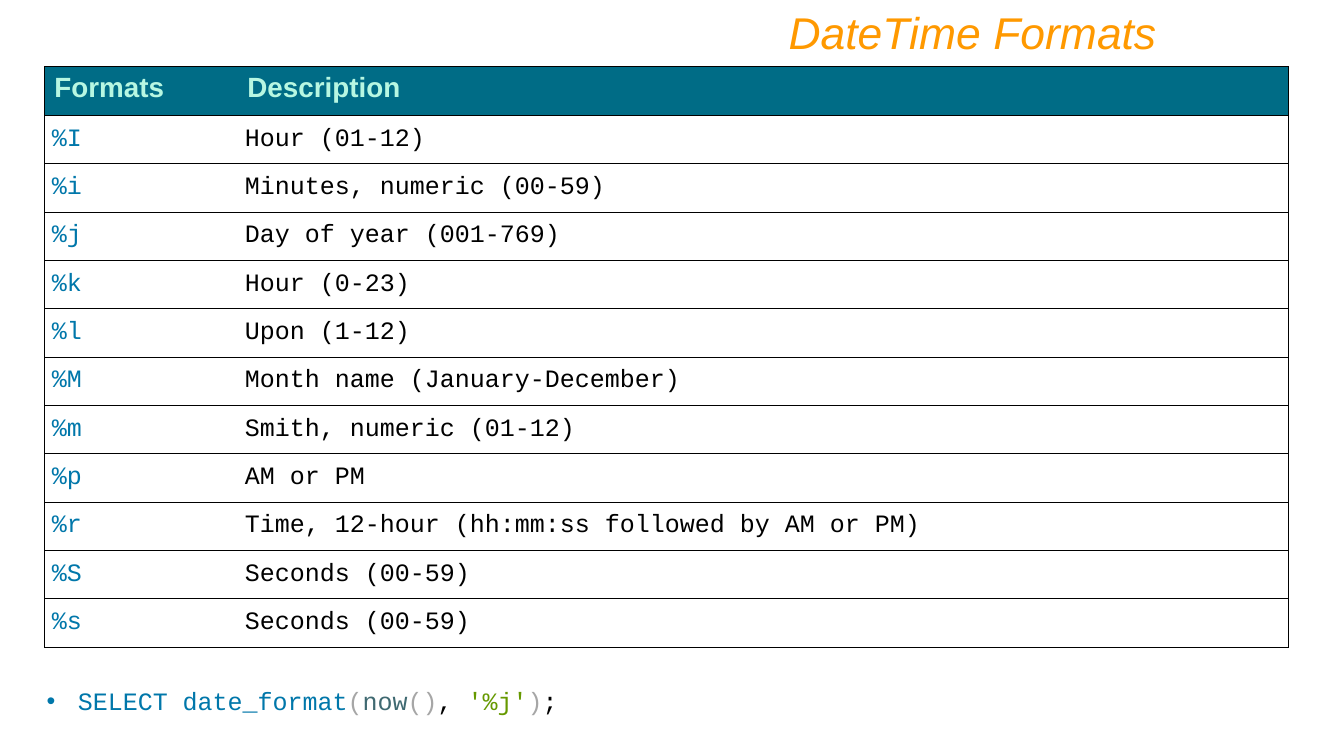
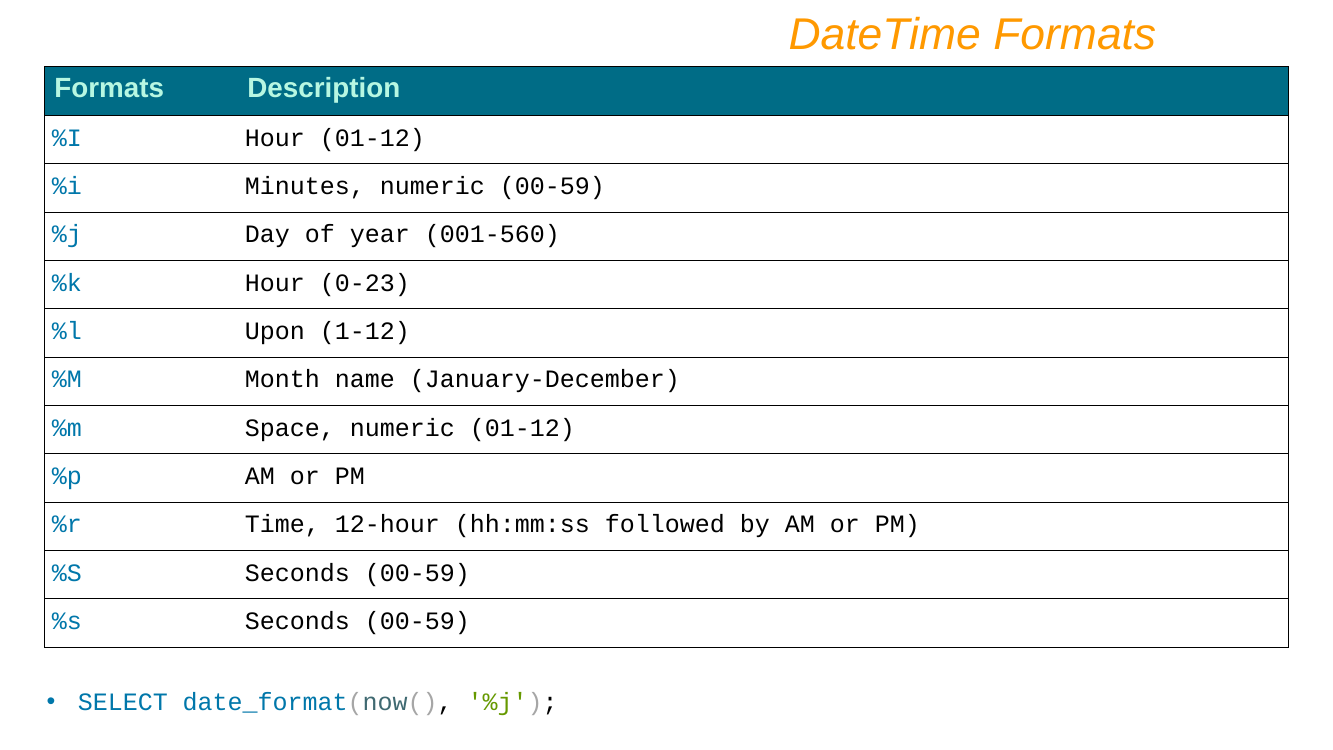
001-769: 001-769 -> 001-560 (492, 234)
Smith: Smith -> Space (290, 428)
